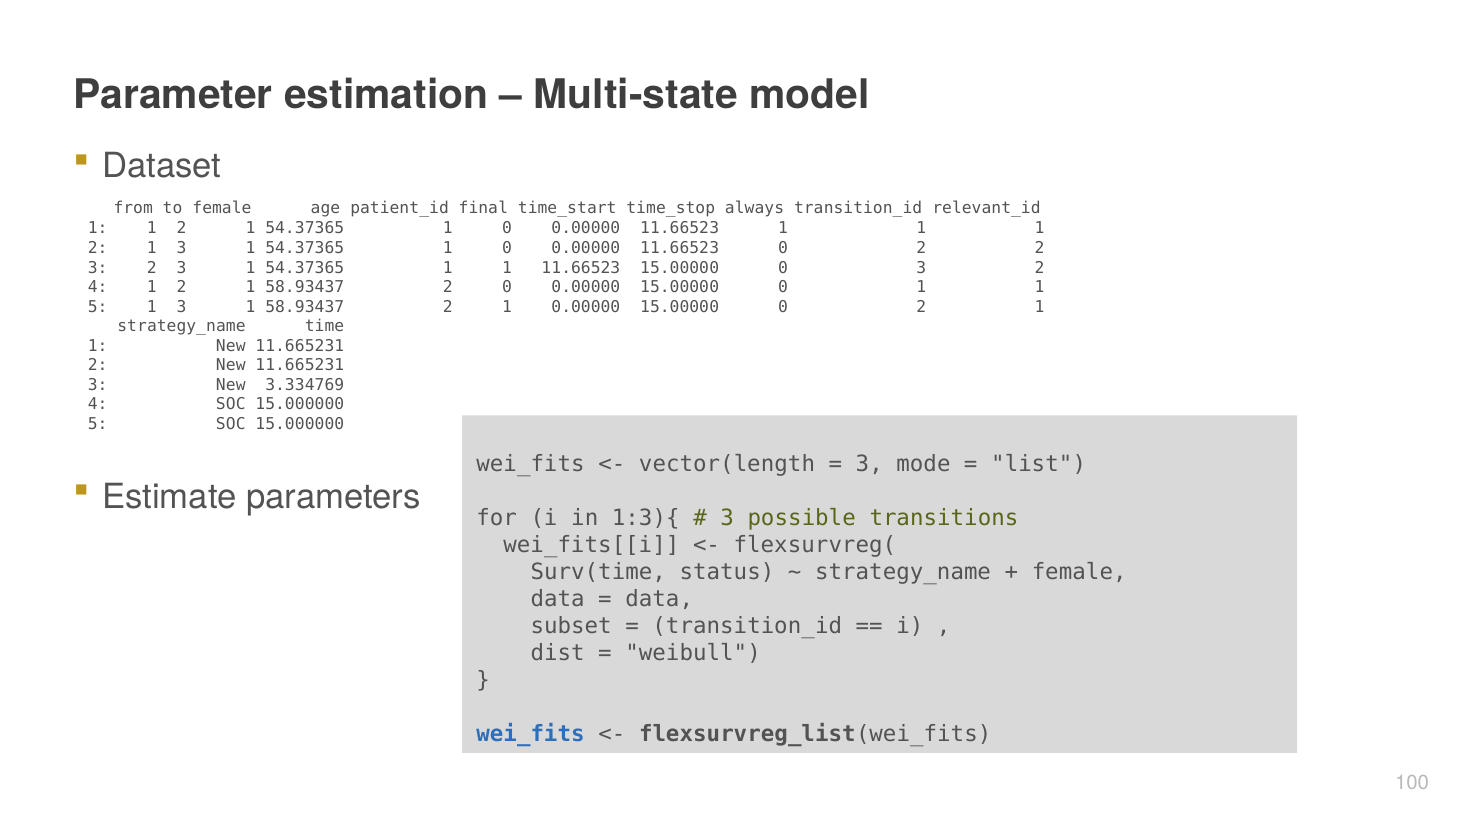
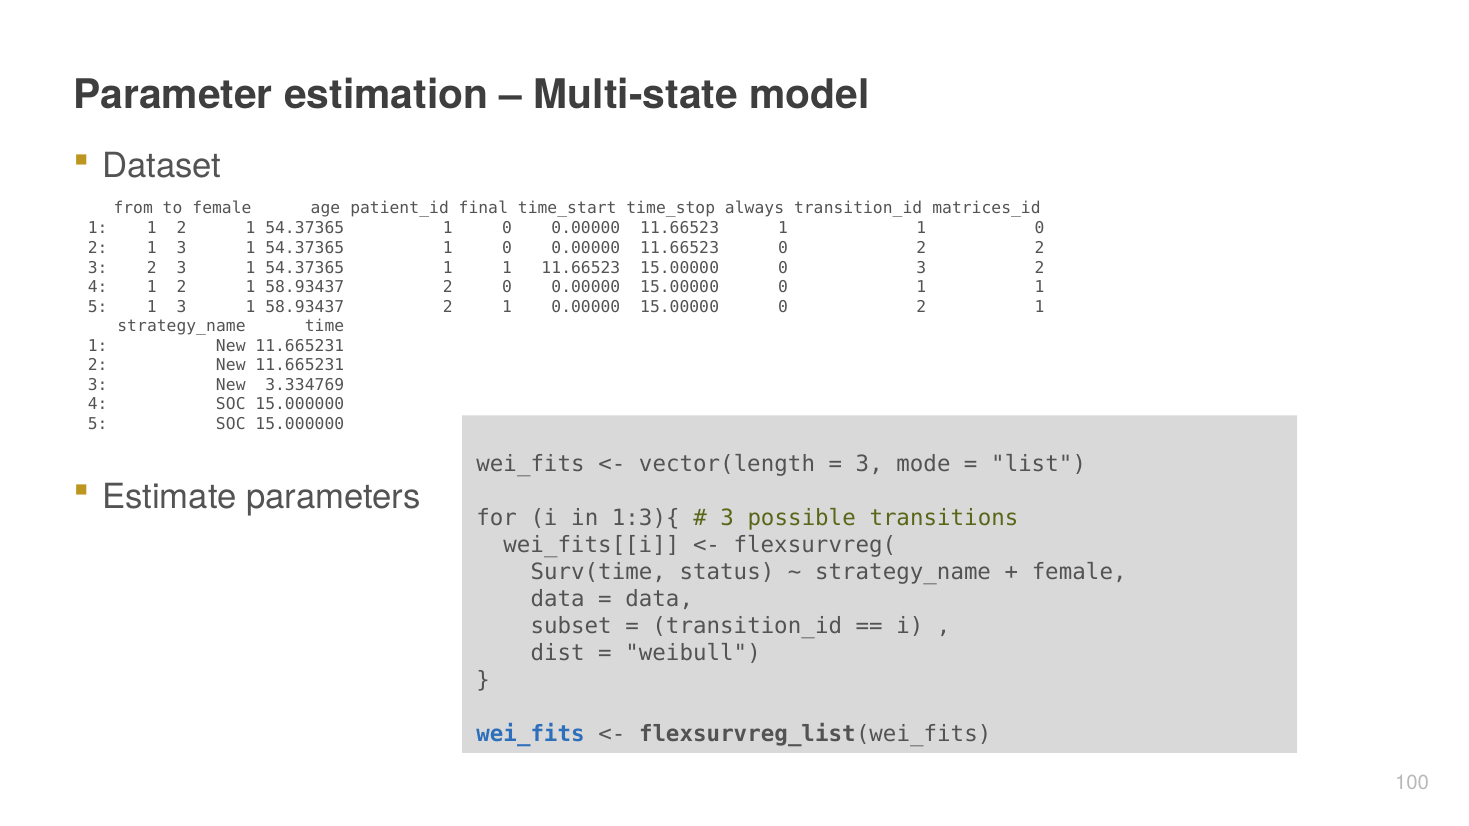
relevant_id: relevant_id -> matrices_id (986, 208)
1 1 1: 1 -> 0 (1040, 229)
